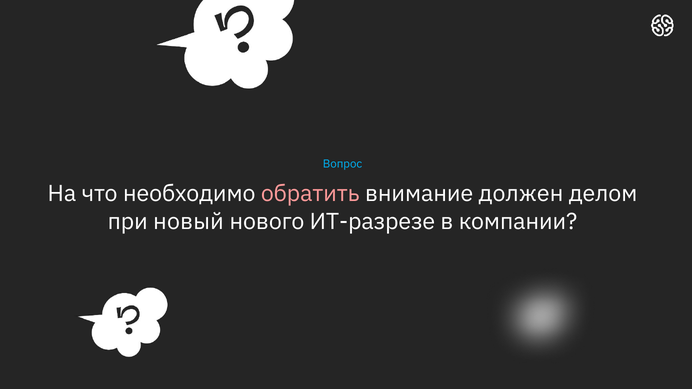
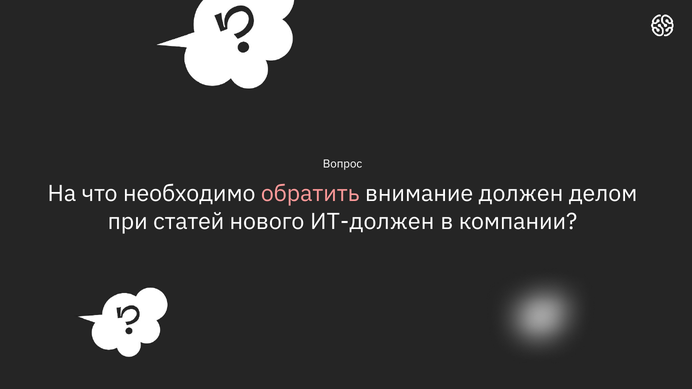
Вопрос colour: light blue -> white (343, 164)
новый: новый -> статей (189, 222)
ИТ-разрезе: ИТ-разрезе -> ИТ-должен (372, 222)
